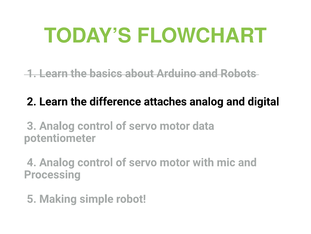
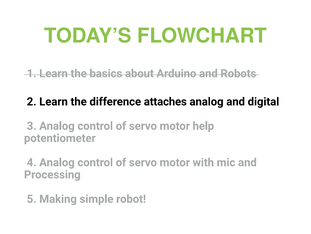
data: data -> help (203, 126)
